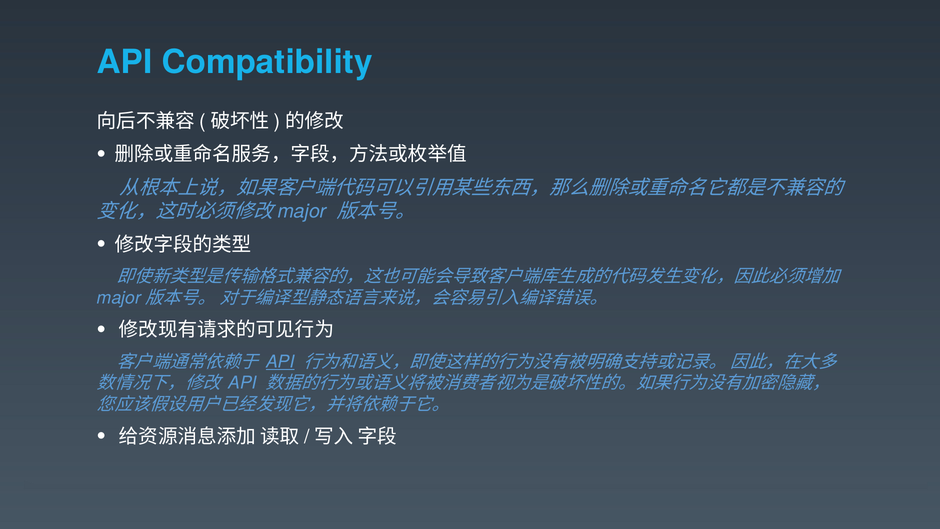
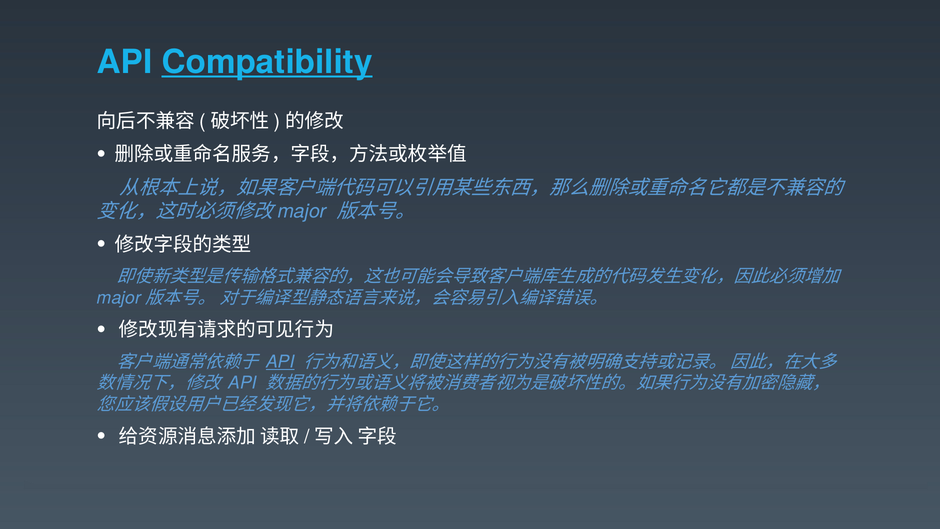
Compatibility underline: none -> present (267, 62)
